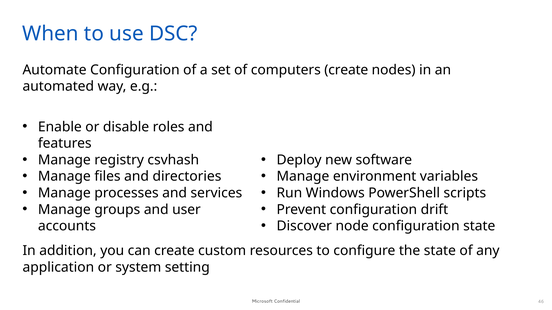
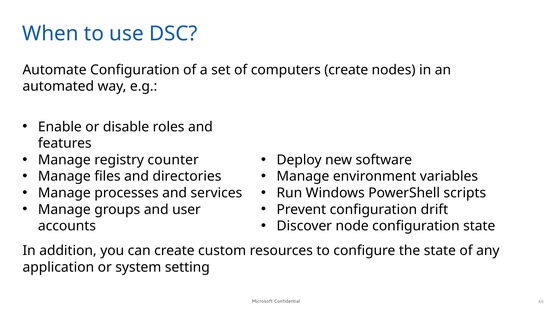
csvhash: csvhash -> counter (173, 160)
